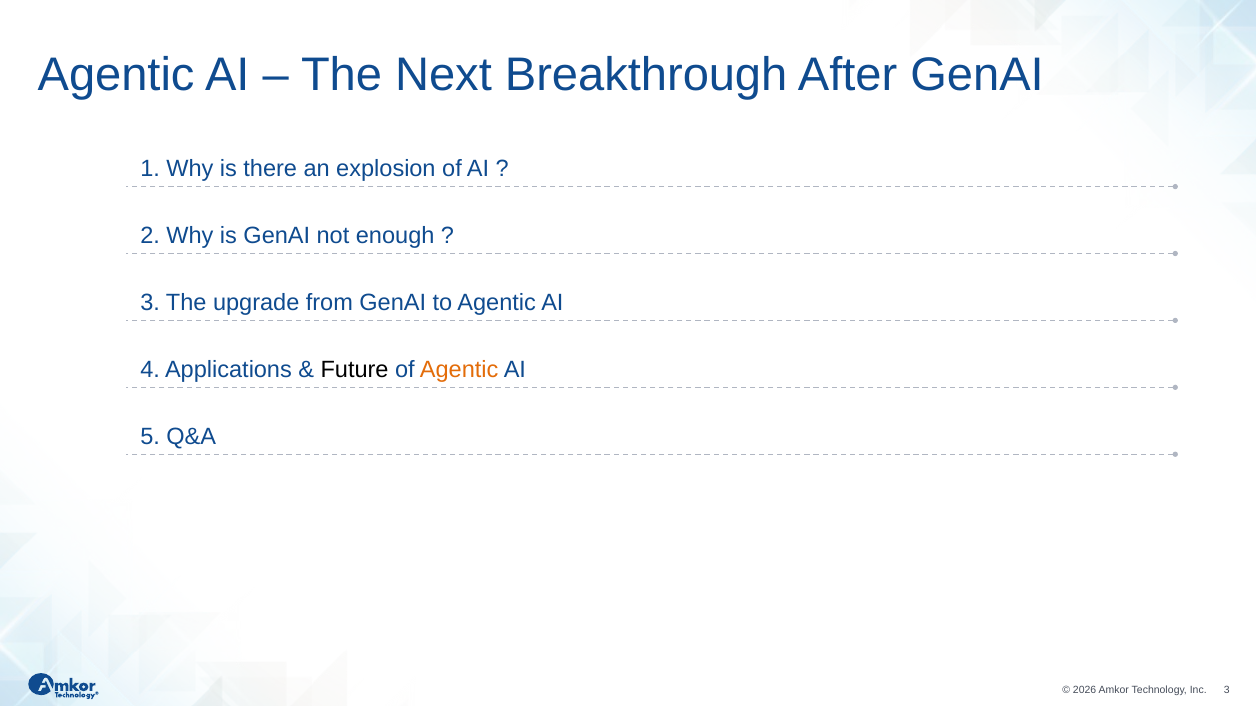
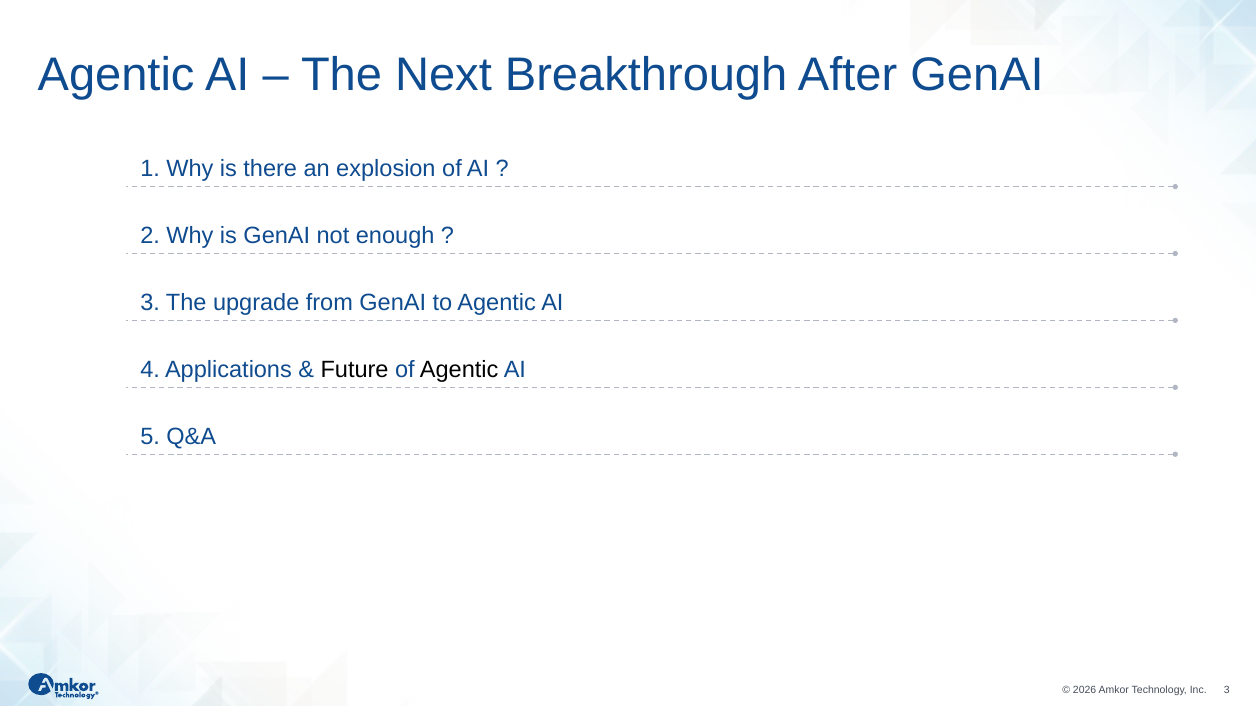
Agentic colour: orange -> black (459, 370)
